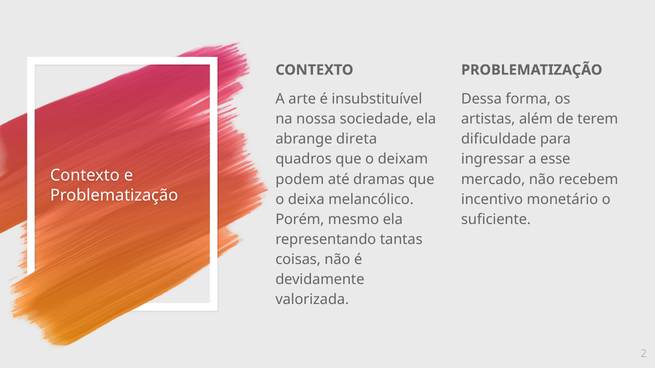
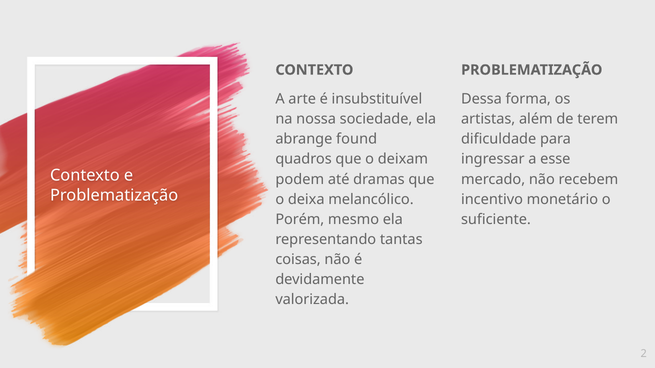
direta: direta -> found (357, 139)
